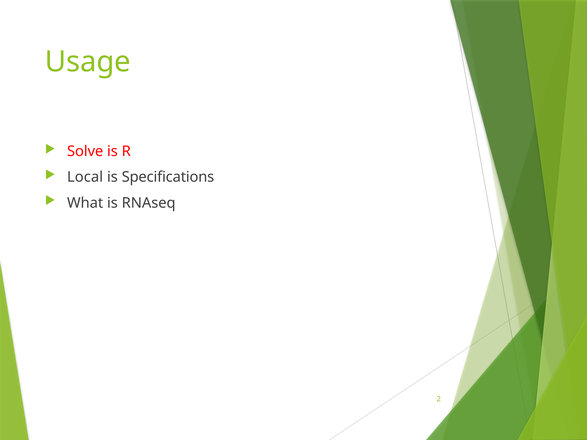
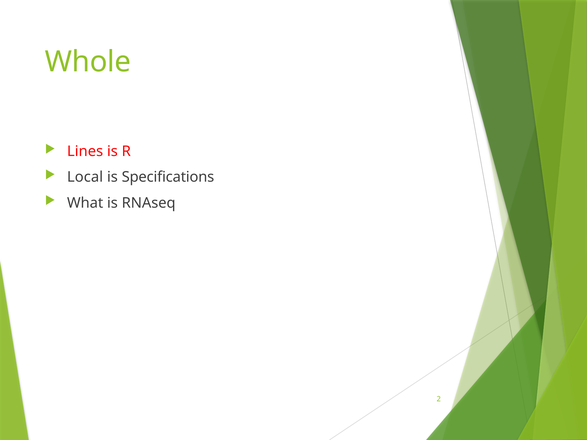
Usage: Usage -> Whole (88, 62)
Solve: Solve -> Lines (85, 151)
